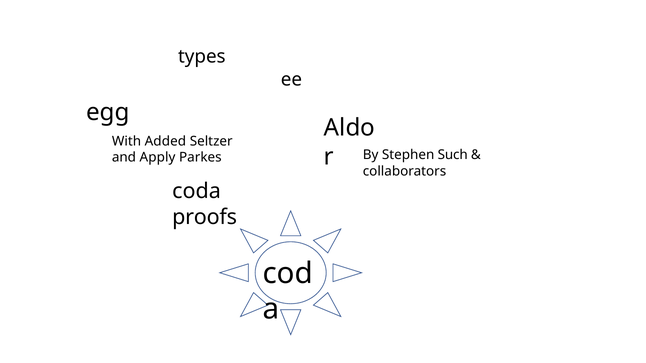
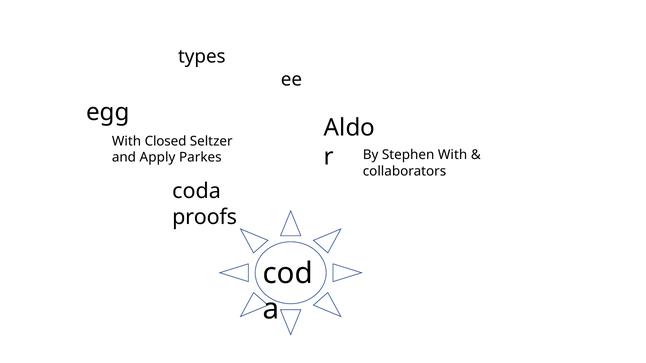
Added: Added -> Closed (166, 141)
Stephen Such: Such -> With (453, 155)
